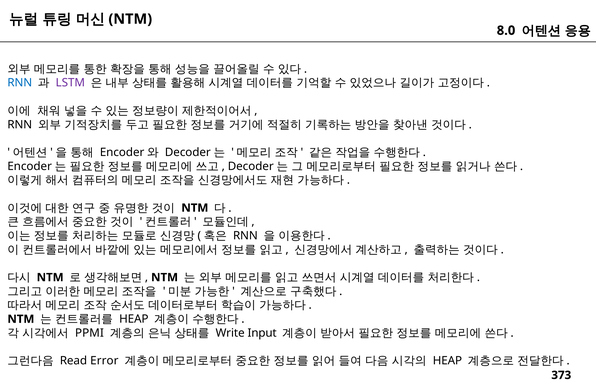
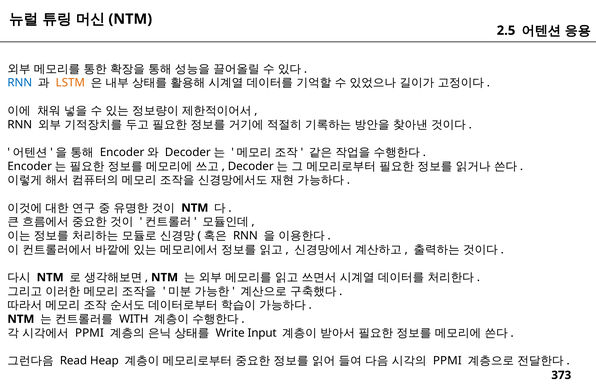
8.0: 8.0 -> 2.5 (506, 31)
LSTM colour: purple -> orange (70, 83)
HEAP: HEAP -> WITH (134, 319)
Error: Error -> Heap (104, 361)
HEAP: HEAP -> PPMI (447, 361)
